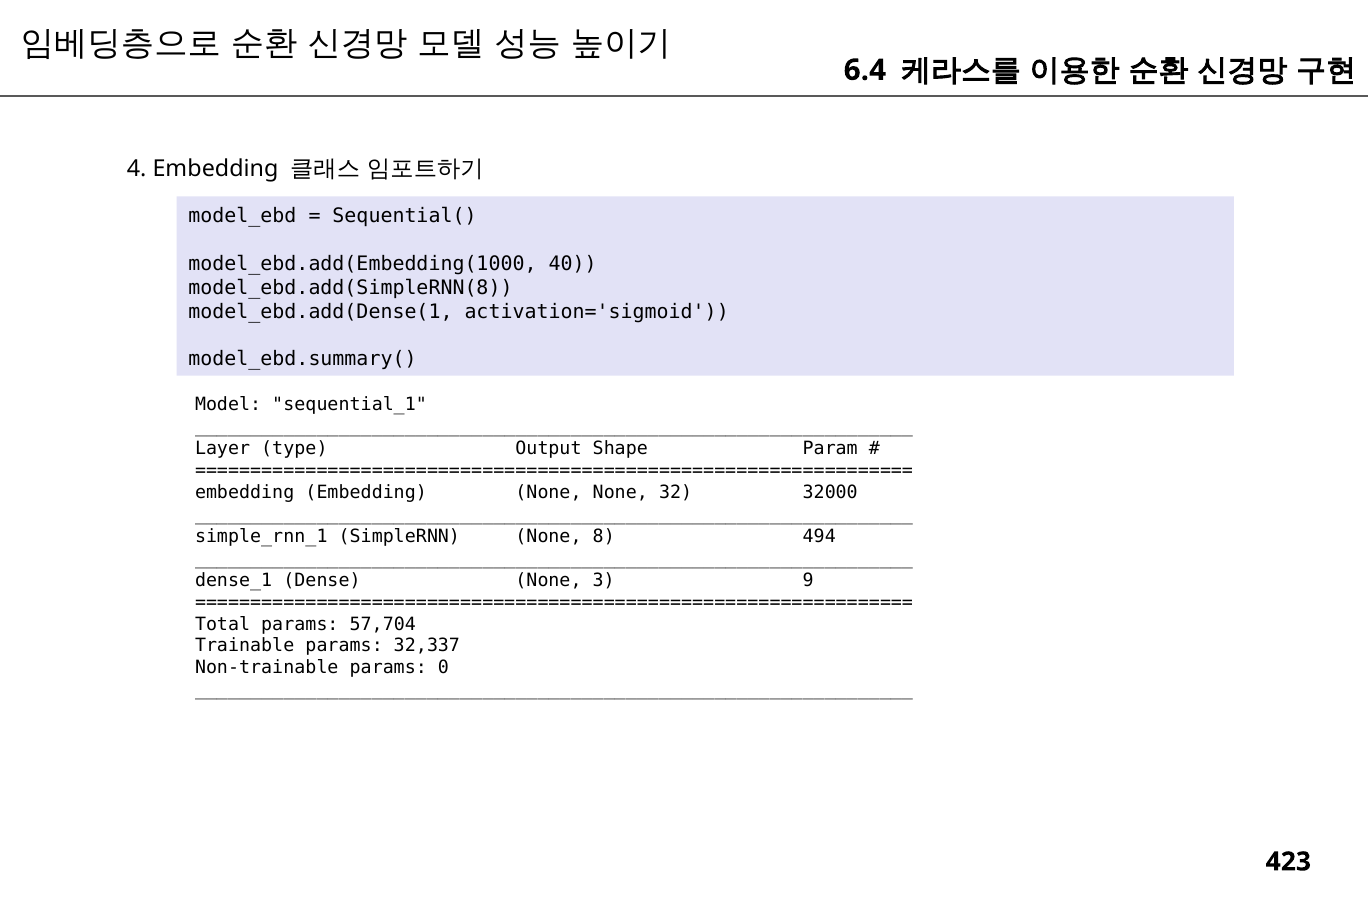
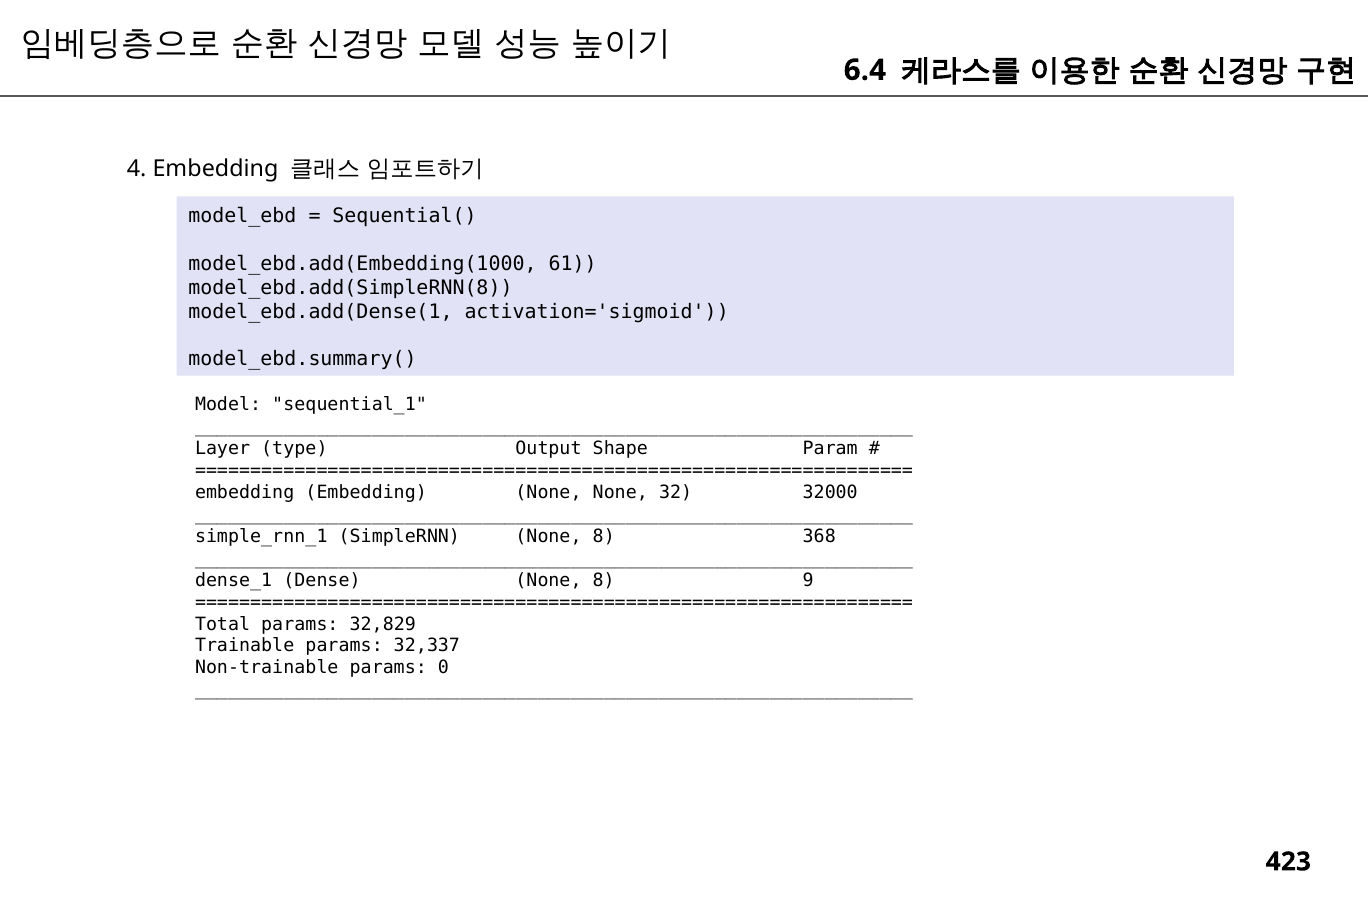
40: 40 -> 61 (573, 264)
494: 494 -> 368 (819, 536)
Dense None 3: 3 -> 8 (604, 580)
57,704: 57,704 -> 32,829 (383, 624)
